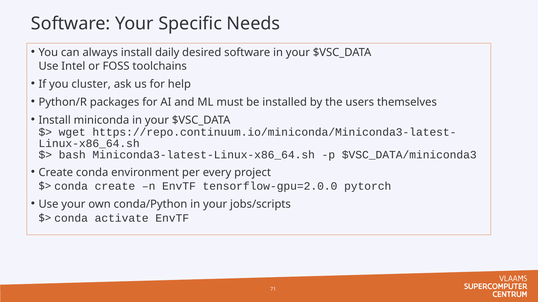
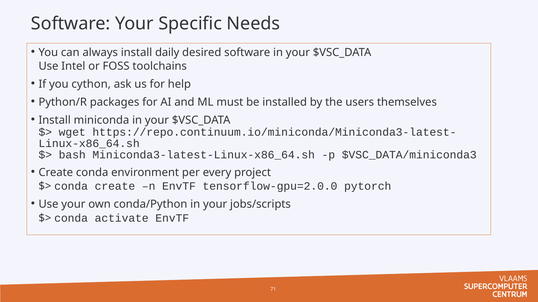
cluster: cluster -> cython (91, 84)
